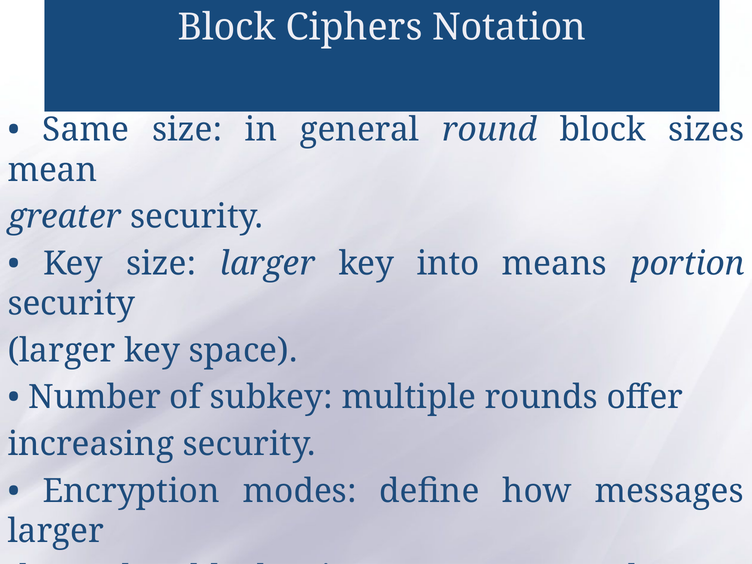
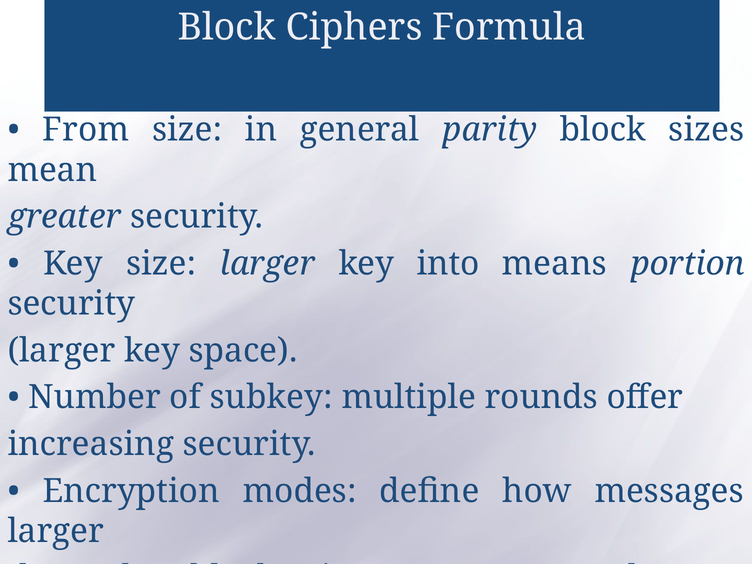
Notation: Notation -> Formula (509, 28)
Same: Same -> From (86, 130)
round: round -> parity (490, 130)
